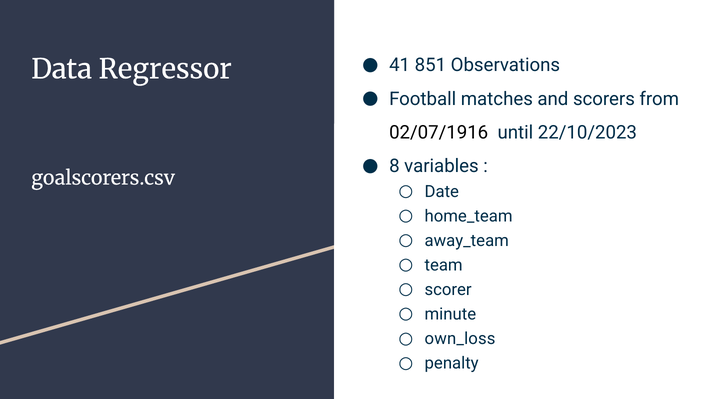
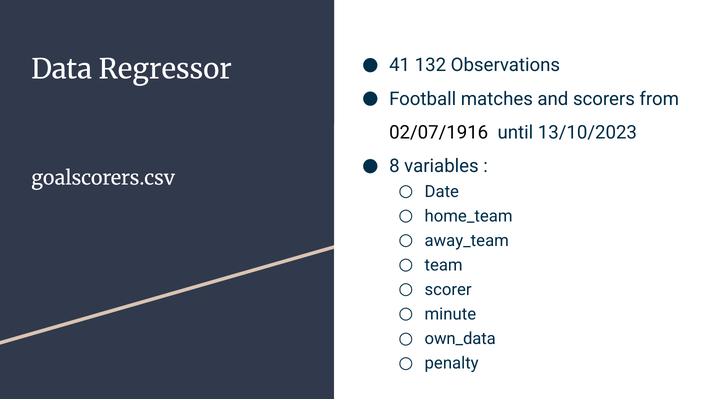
851: 851 -> 132 (430, 65)
22/10/2023: 22/10/2023 -> 13/10/2023 (587, 132)
own_loss: own_loss -> own_data (460, 338)
